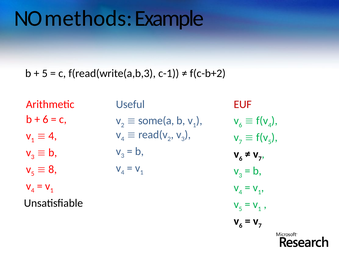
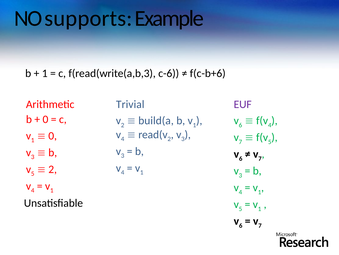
methods: methods -> supports (88, 18)
5: 5 -> 1 (45, 73)
c-1: c-1 -> c-6 (169, 73)
f(c-b+2: f(c-b+2 -> f(c-b+6 (208, 73)
Useful: Useful -> Trivial (130, 104)
EUF colour: red -> purple (243, 104)
6: 6 -> 0 (45, 119)
some(a: some(a -> build(a (156, 120)
4: 4 -> 0 (53, 135)
8: 8 -> 2 (53, 169)
